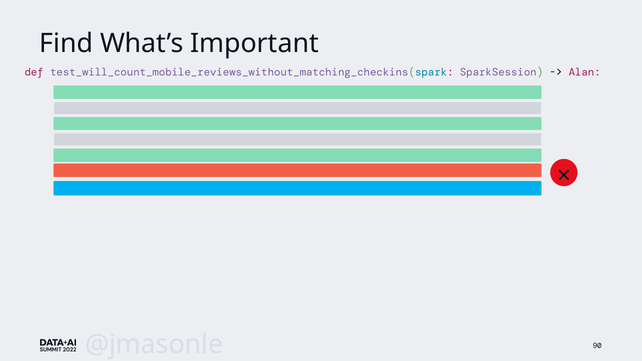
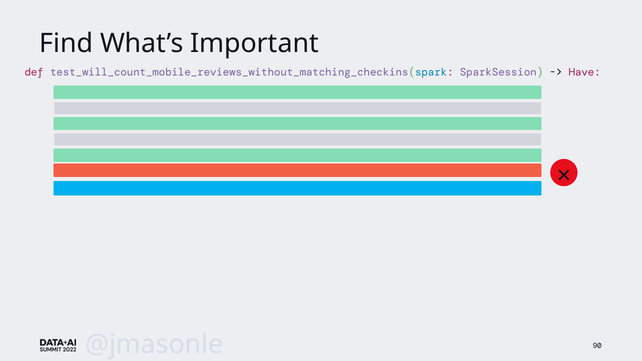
Alan: Alan -> Have (585, 72)
